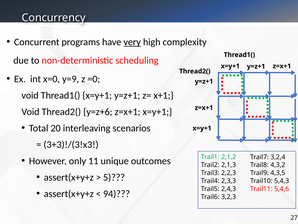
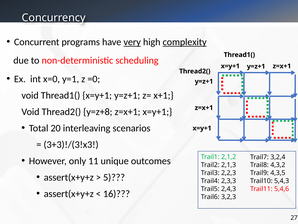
complexity underline: none -> present (185, 42)
y=9: y=9 -> y=1 (71, 79)
y=z+6: y=z+6 -> y=z+8 (98, 111)
94: 94 -> 16 (117, 193)
